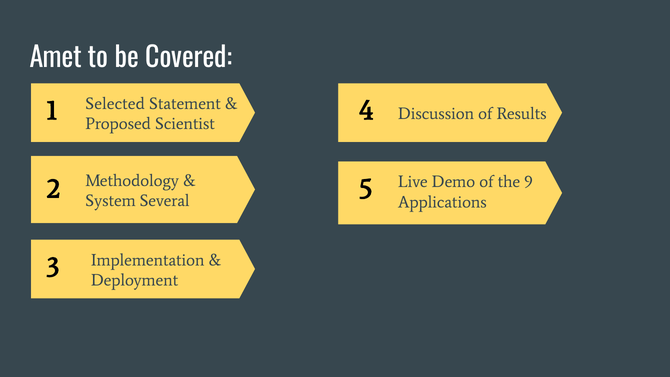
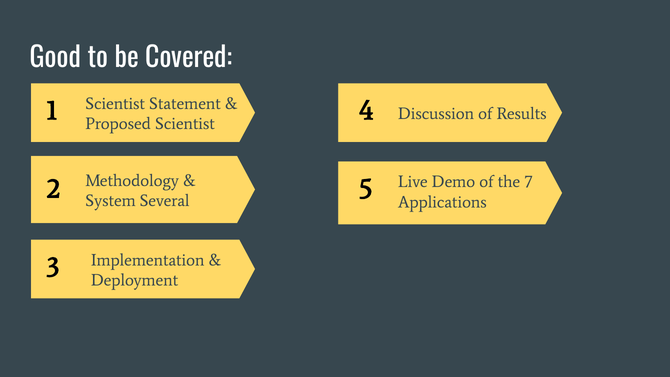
Amet: Amet -> Good (55, 58)
Selected: Selected -> Scientist (115, 104)
9: 9 -> 7 (528, 182)
